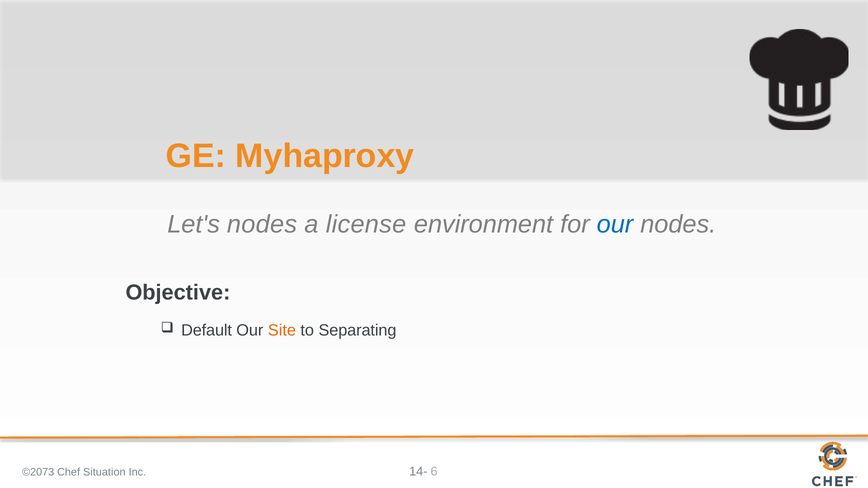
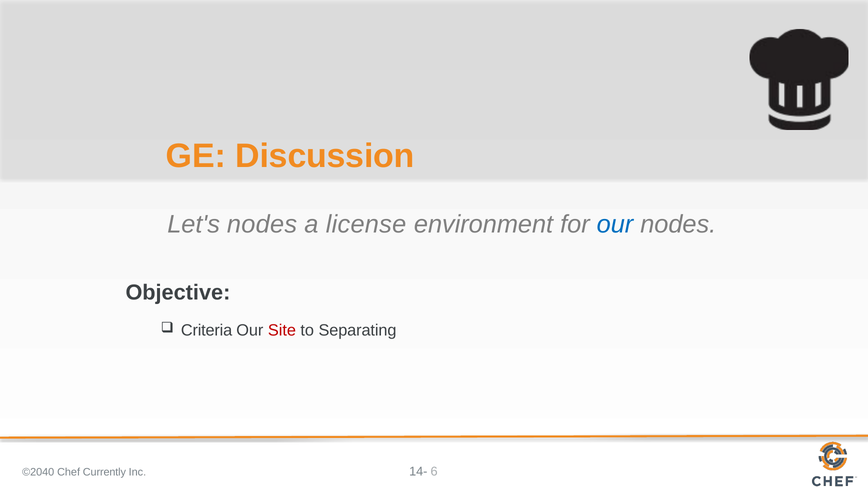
Myhaproxy: Myhaproxy -> Discussion (325, 156)
Default: Default -> Criteria (207, 331)
Site colour: orange -> red (282, 331)
©2073: ©2073 -> ©2040 (38, 472)
Situation: Situation -> Currently (104, 472)
